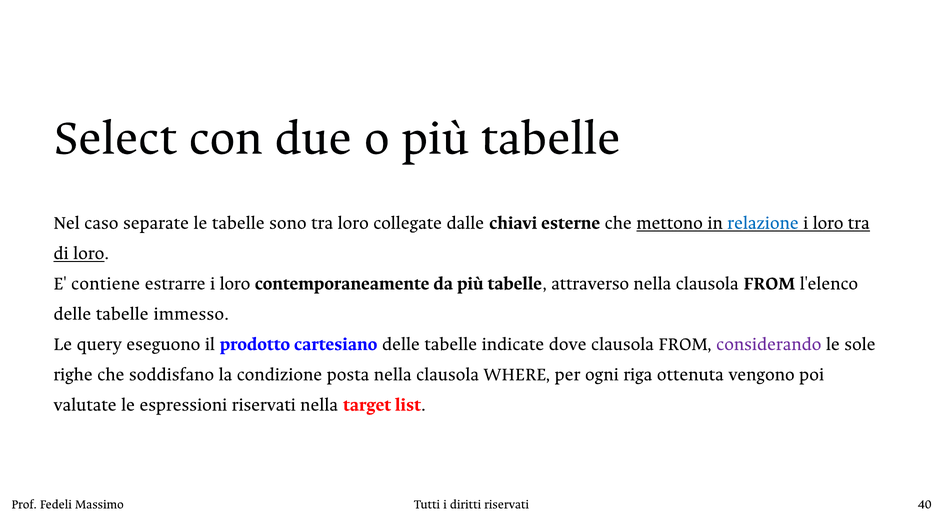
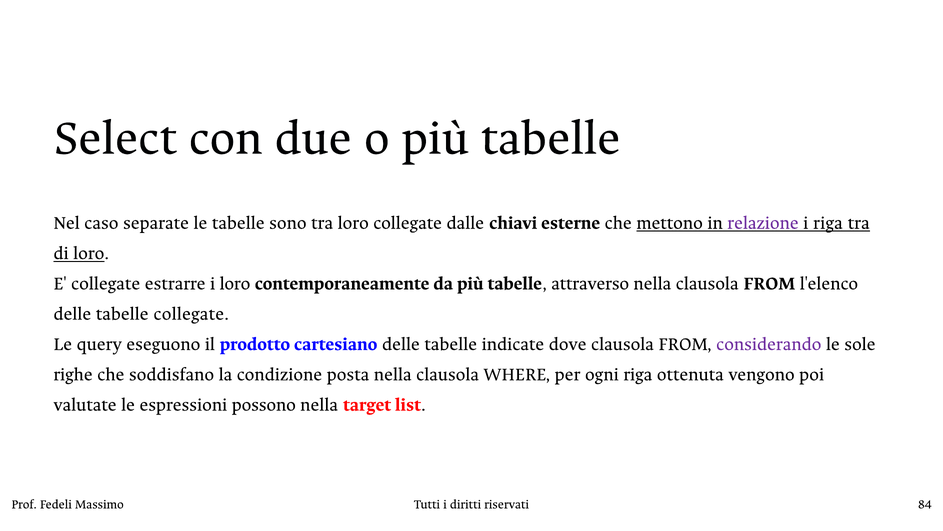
relazione colour: blue -> purple (763, 222)
loro: loro -> riga (828, 222)
E contiene: contiene -> collegate (106, 283)
tabelle immesso: immesso -> collegate (191, 313)
espressioni riservati: riservati -> possono (264, 404)
40: 40 -> 84 (925, 504)
